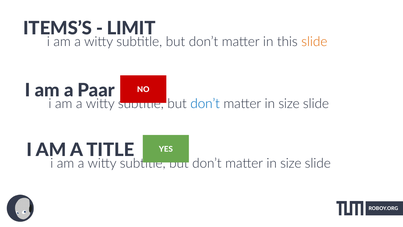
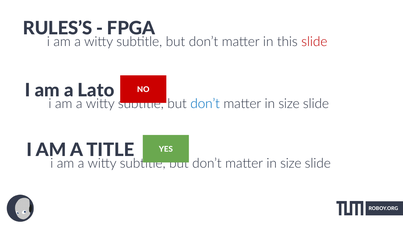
ITEMS’S: ITEMS’S -> RULES’S (58, 28)
LIMIT: LIMIT -> FPGA (131, 28)
slide colour: orange -> red (314, 42)
Paar: Paar -> Lato (96, 90)
